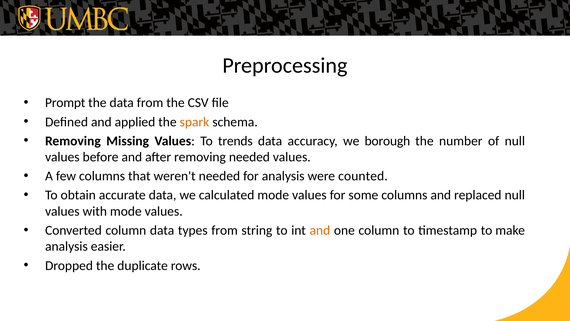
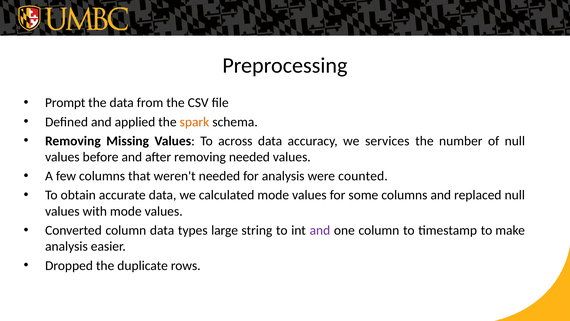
trends: trends -> across (235, 141)
borough: borough -> services (387, 141)
types from: from -> large (225, 230)
and colour: orange -> purple (320, 230)
